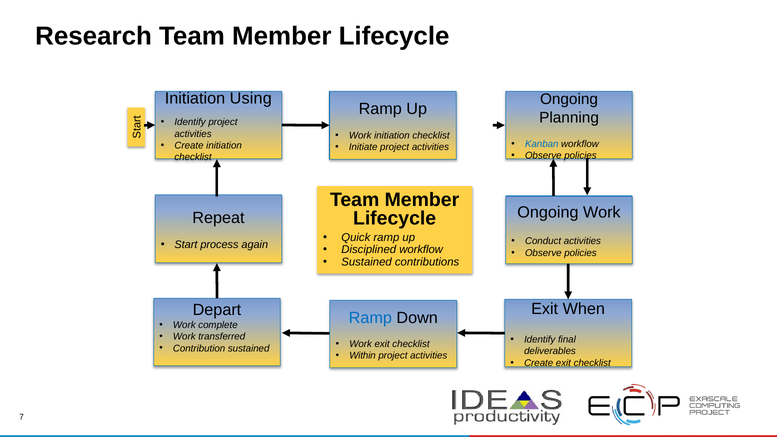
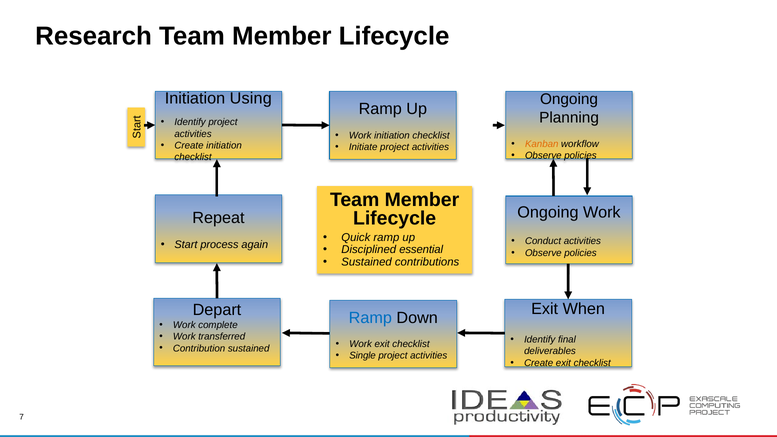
Kanban colour: blue -> orange (542, 144)
Disciplined workflow: workflow -> essential (421, 250)
Within: Within -> Single (363, 356)
